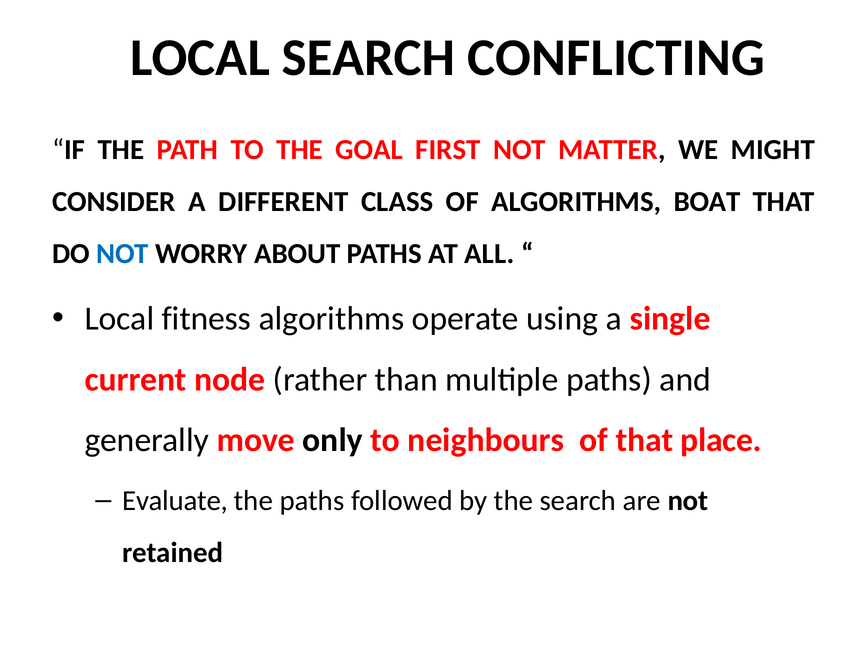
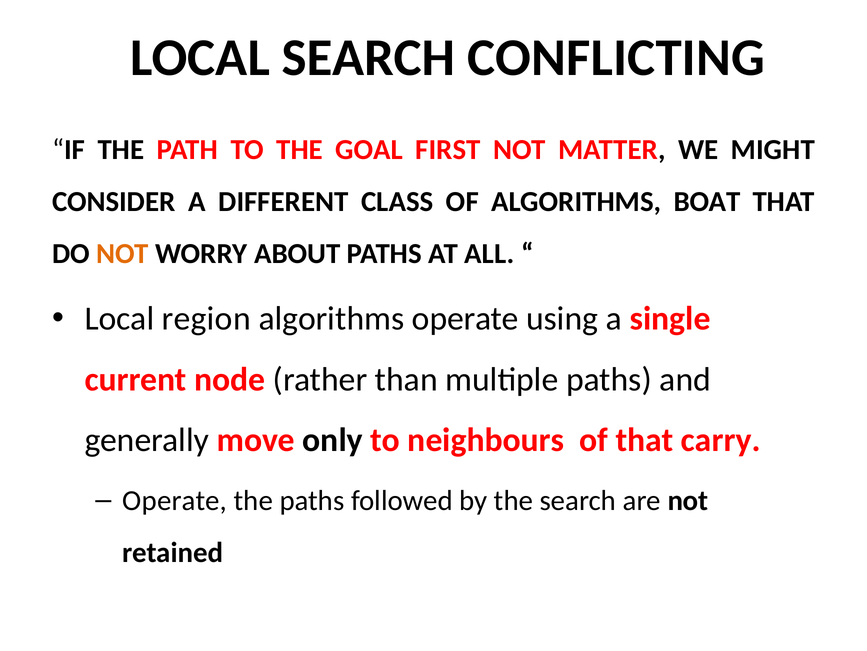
NOT colour: blue -> orange (123, 253)
fitness: fitness -> region (206, 318)
place: place -> carry (721, 440)
Evaluate: Evaluate -> Operate (175, 500)
